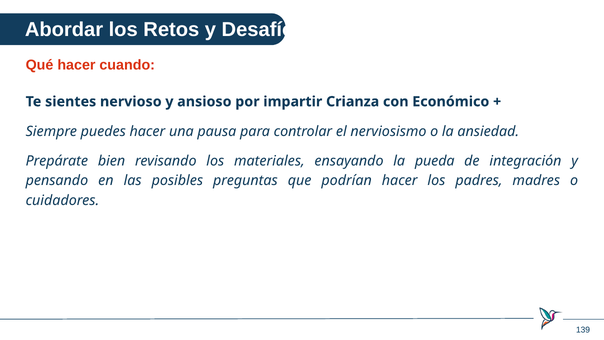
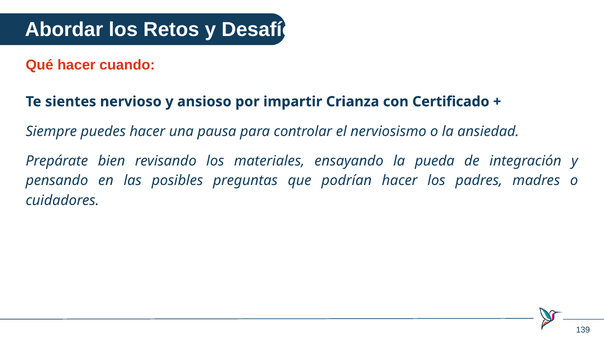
Económico: Económico -> Certificado (451, 102)
